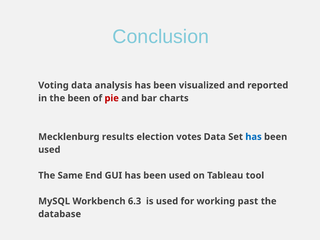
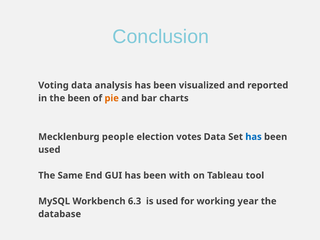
pie colour: red -> orange (112, 98)
results: results -> people (118, 137)
GUI has been used: used -> with (180, 175)
past: past -> year (248, 201)
